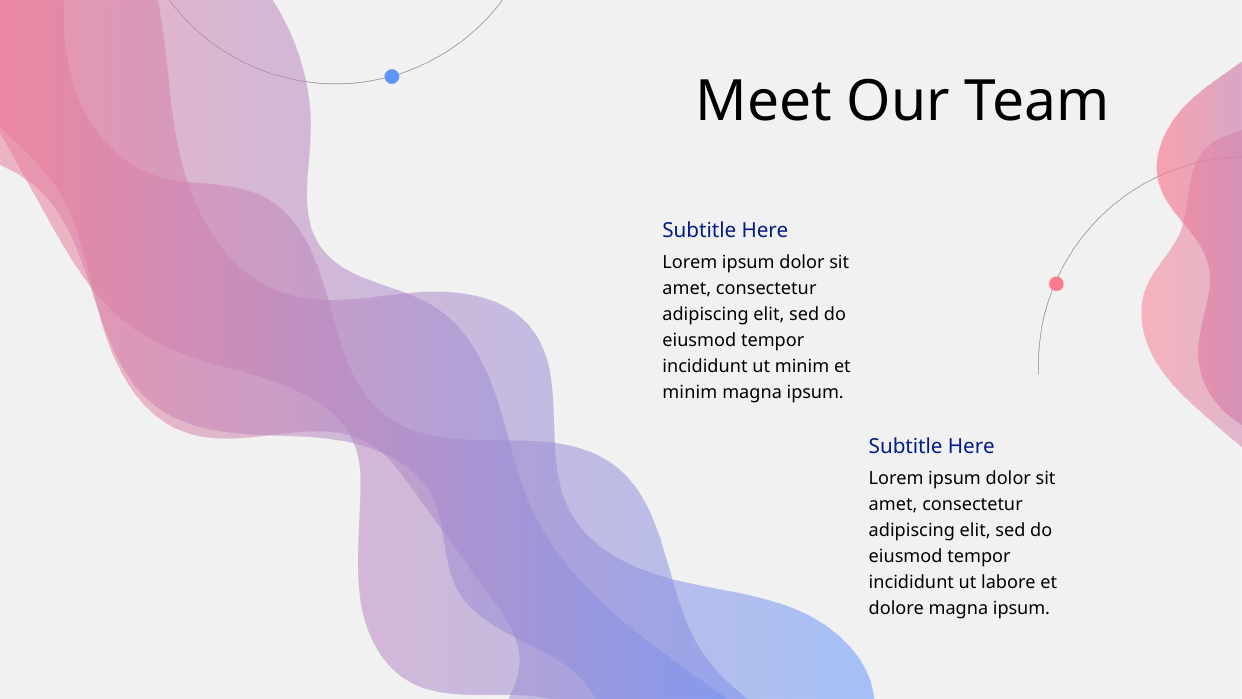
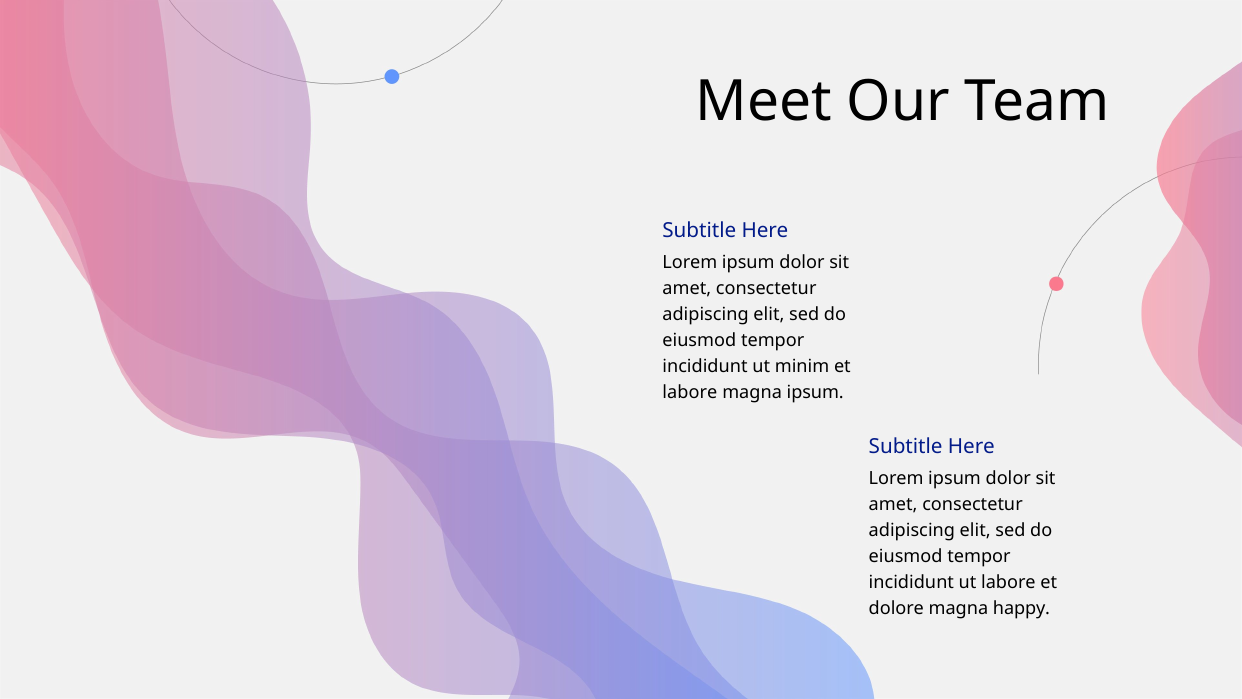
minim: minim -> labore (690, 392)
dolore magna ipsum: ipsum -> happy (1022, 608)
